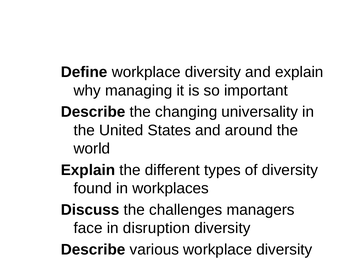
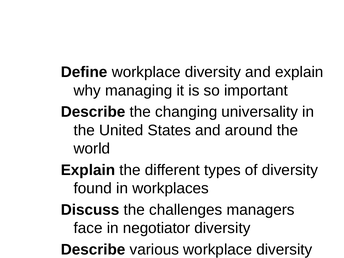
disruption: disruption -> negotiator (157, 228)
